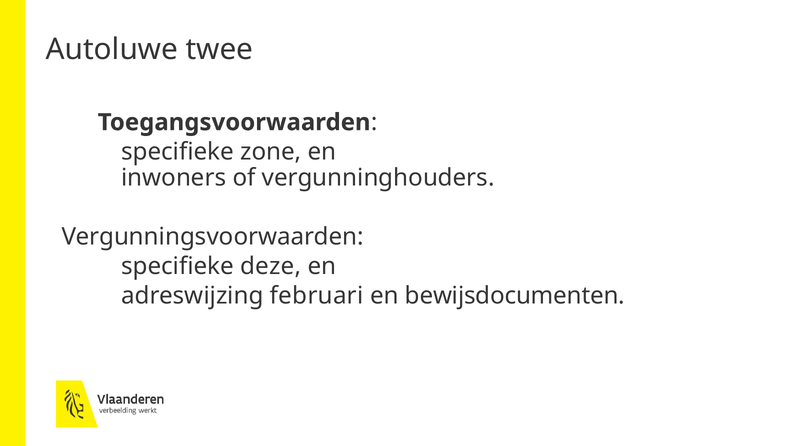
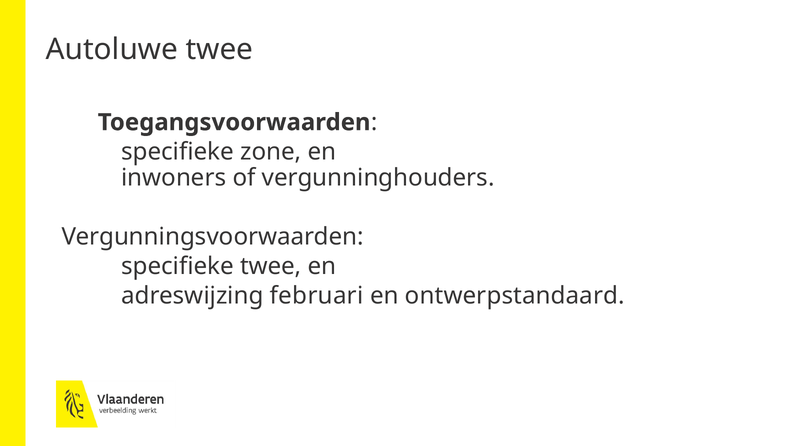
specifieke deze: deze -> twee (271, 267)
bewijsdocumenten: bewijsdocumenten -> ontwerpstandaard (515, 296)
